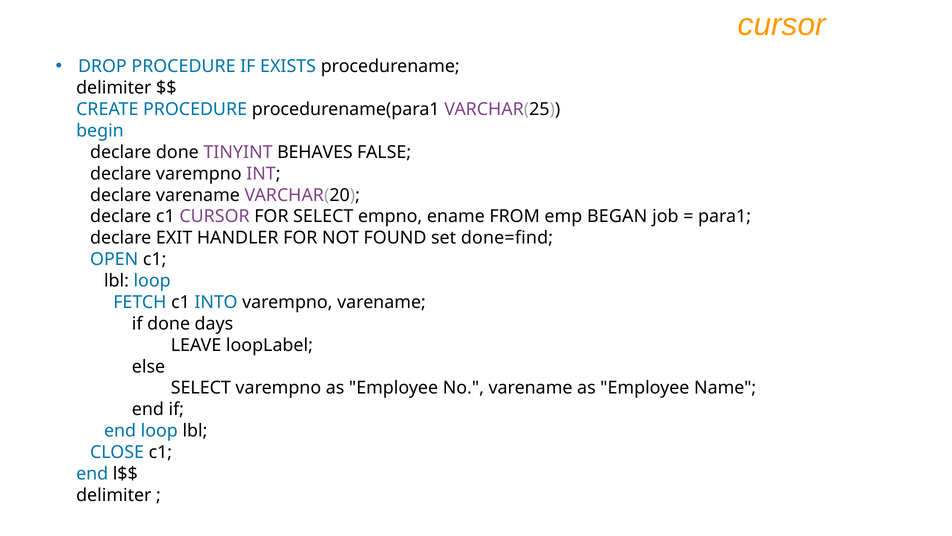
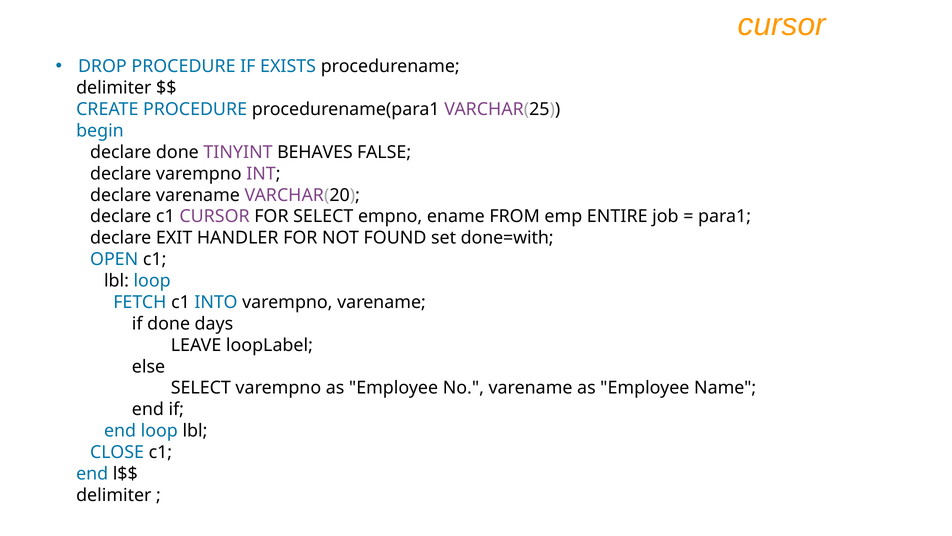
BEGAN: BEGAN -> ENTIRE (617, 216)
done=find: done=find -> done=with (507, 238)
